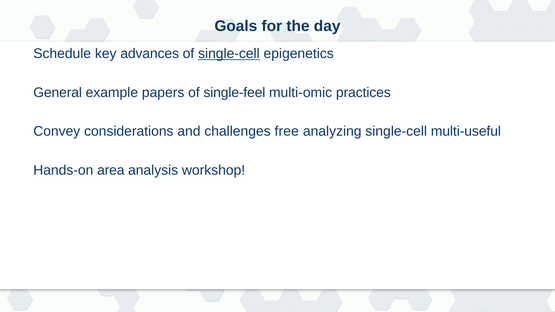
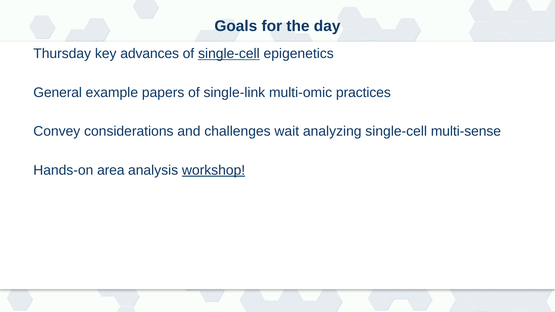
Schedule: Schedule -> Thursday (62, 54)
single-feel: single-feel -> single-link (234, 93)
free: free -> wait (287, 131)
multi-useful: multi-useful -> multi-sense (466, 131)
workshop underline: none -> present (214, 170)
